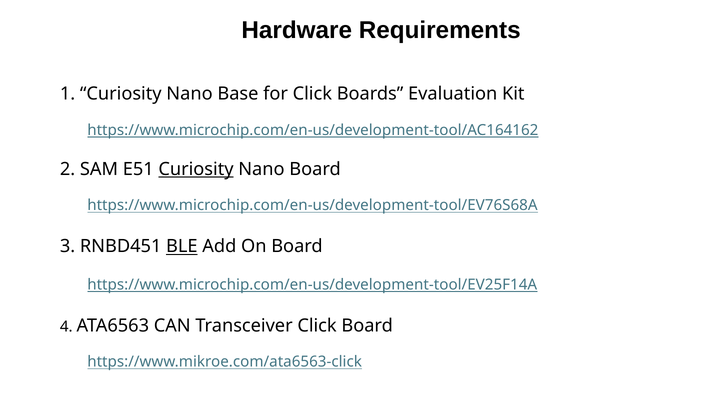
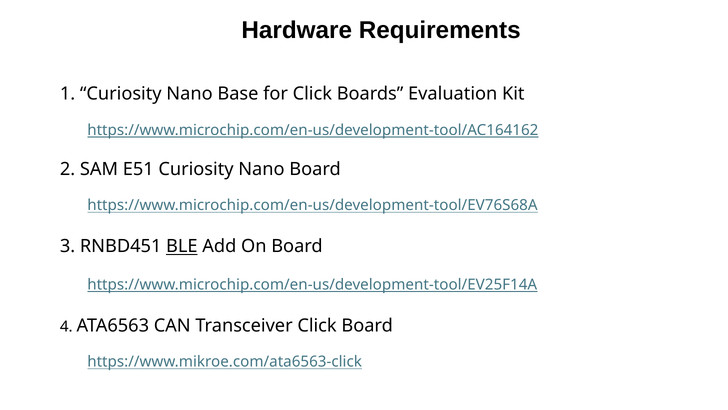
Curiosity underline: present -> none (196, 169)
